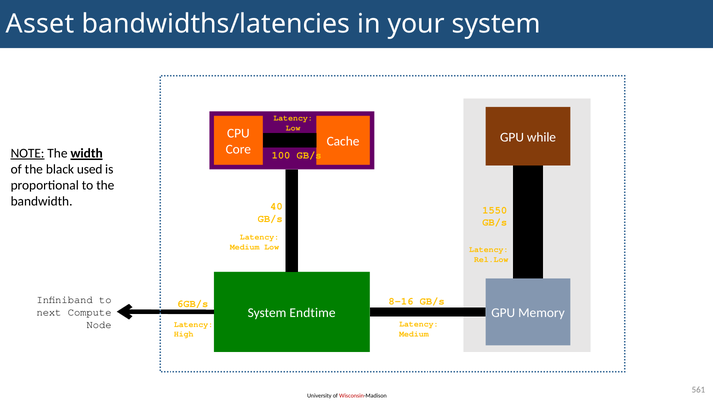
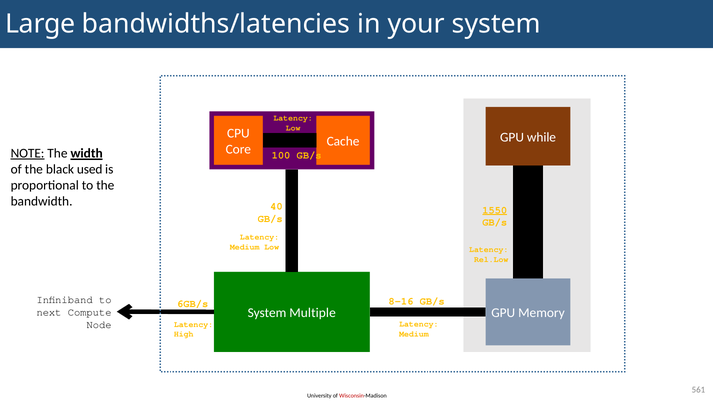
Asset: Asset -> Large (40, 24)
1550 underline: none -> present (495, 210)
Endtime: Endtime -> Multiple (313, 313)
